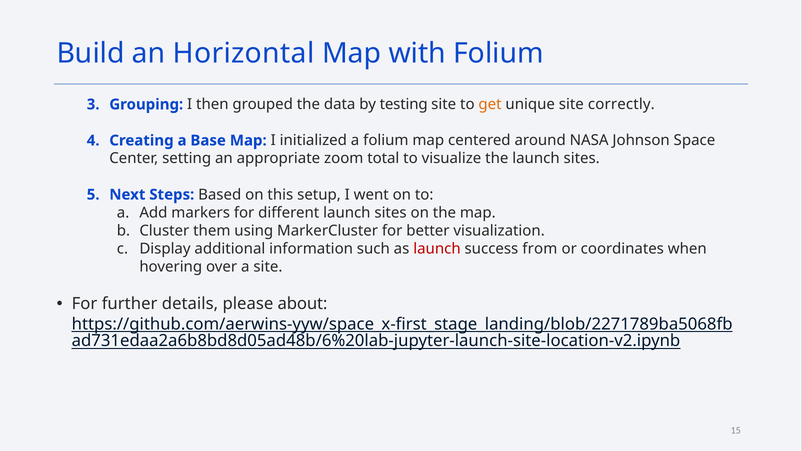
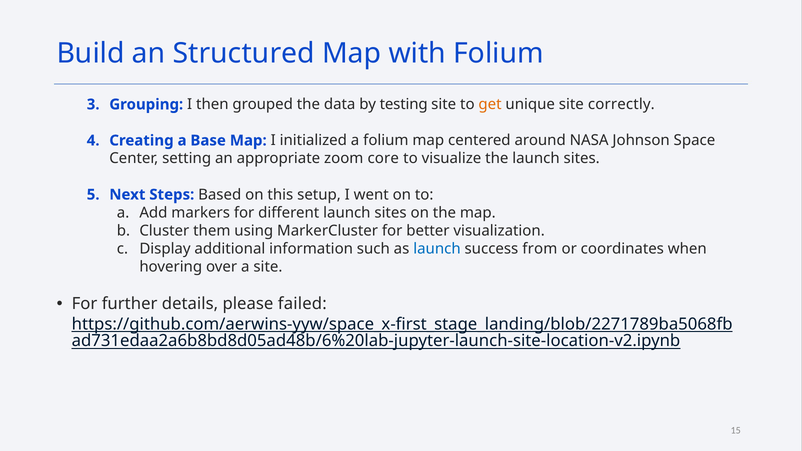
Horizontal: Horizontal -> Structured (244, 54)
total: total -> core (383, 159)
launch colour: red -> blue (437, 249)
about: about -> failed (302, 304)
